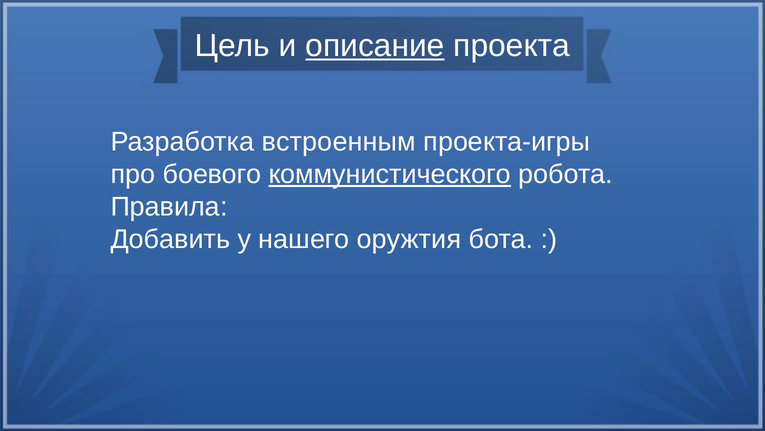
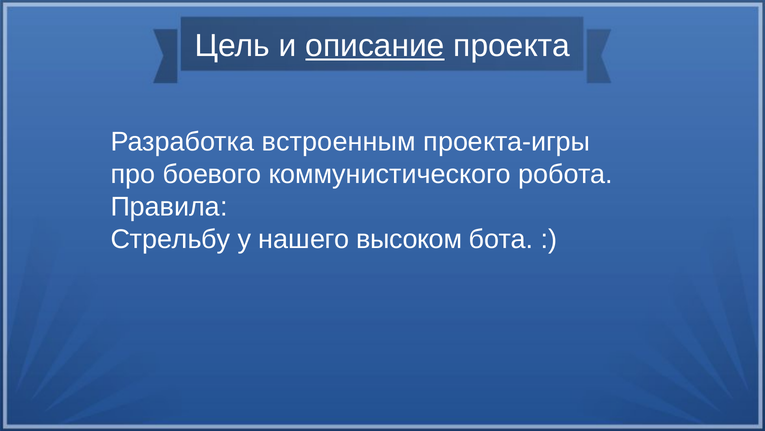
коммунистического underline: present -> none (390, 174)
Добавить: Добавить -> Стрельбу (170, 239)
оружтия: оружтия -> высоком (409, 239)
